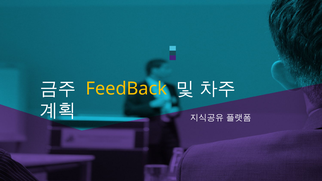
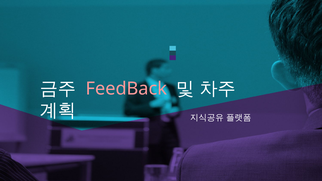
FeedBack colour: yellow -> pink (126, 89)
